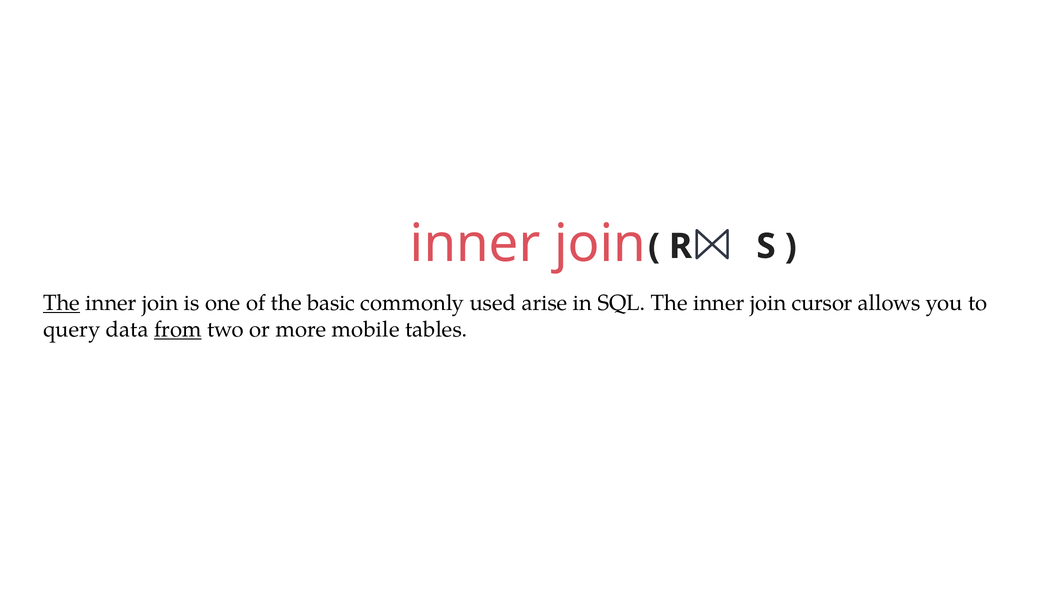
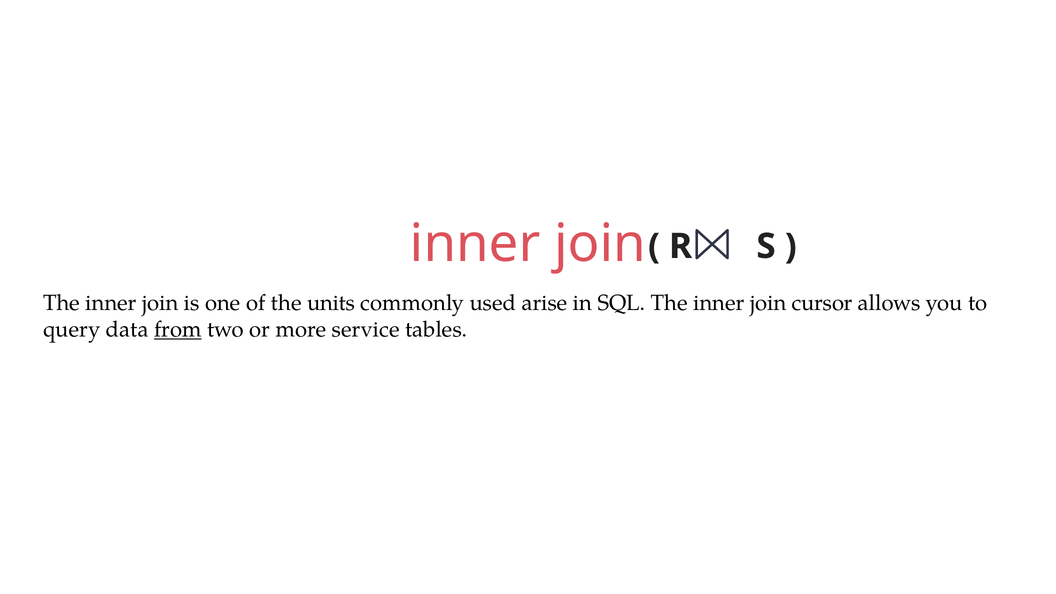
The underline: present -> none (62, 303)
basic: basic -> units (331, 303)
mobile: mobile -> service (366, 329)
